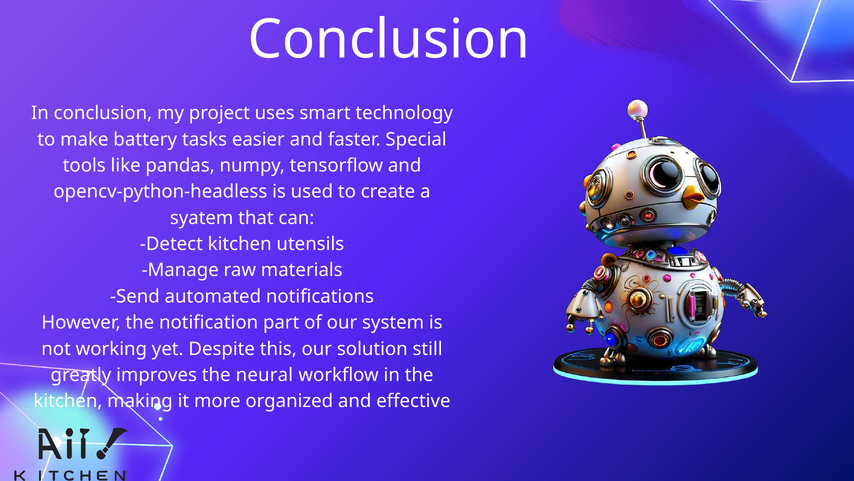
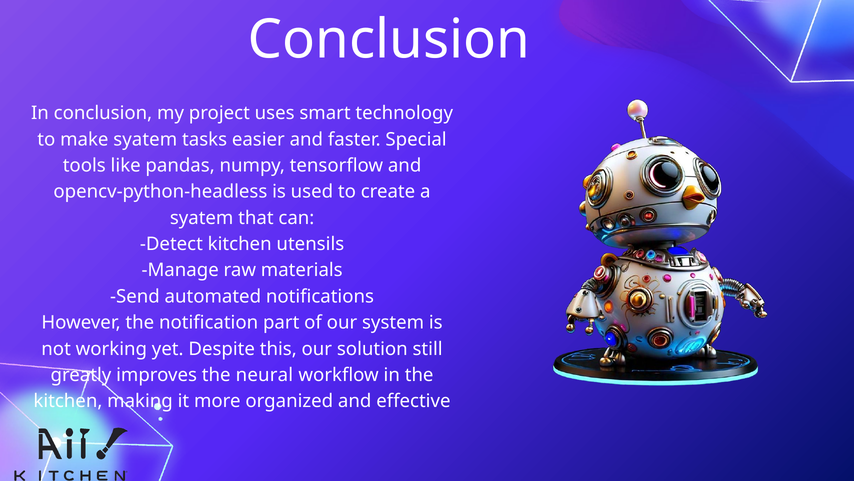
make battery: battery -> syatem (145, 139)
